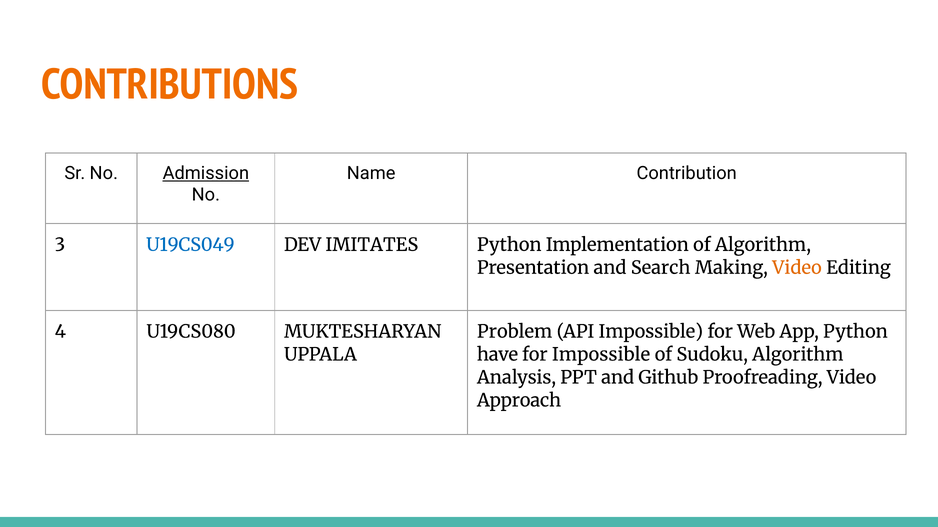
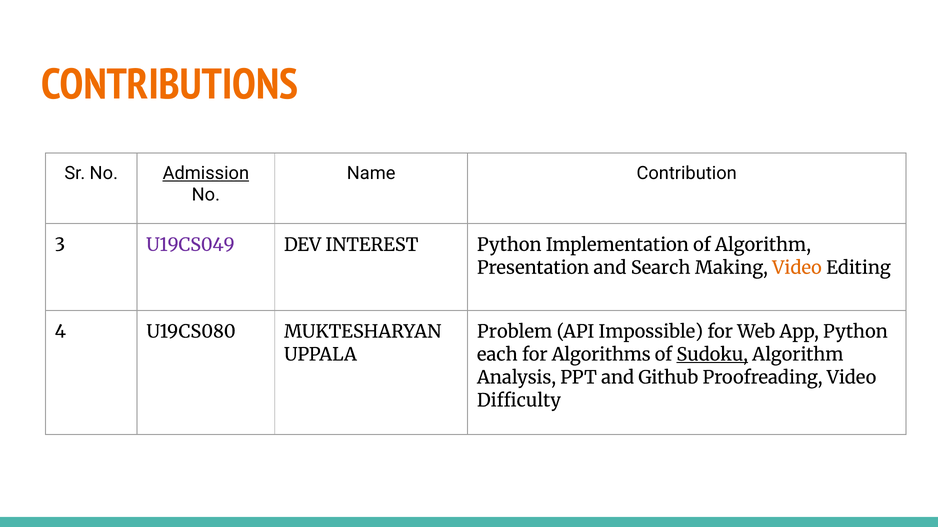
U19CS049 colour: blue -> purple (190, 245)
IMITATES: IMITATES -> INTEREST (372, 245)
have: have -> each (497, 355)
for Impossible: Impossible -> Algorithms (601, 355)
Sudoku underline: none -> present (712, 355)
Approach: Approach -> Difficulty (519, 401)
